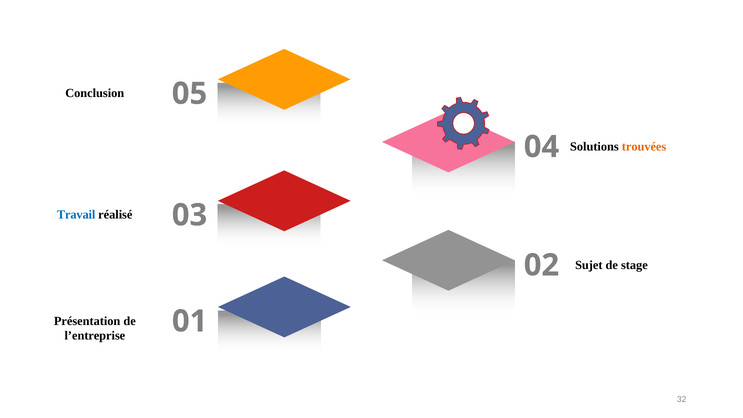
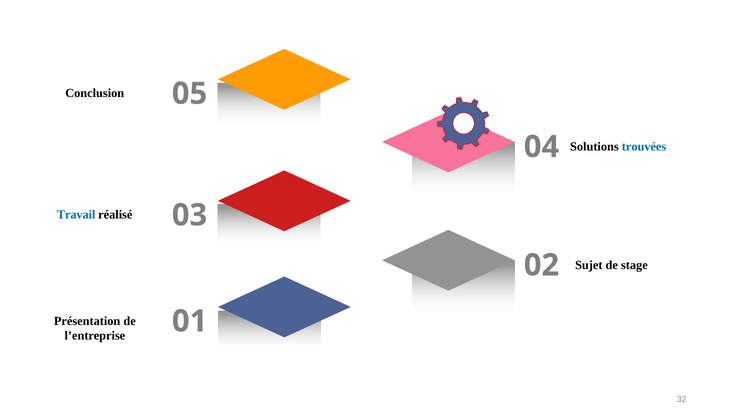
trouvées colour: orange -> blue (644, 147)
